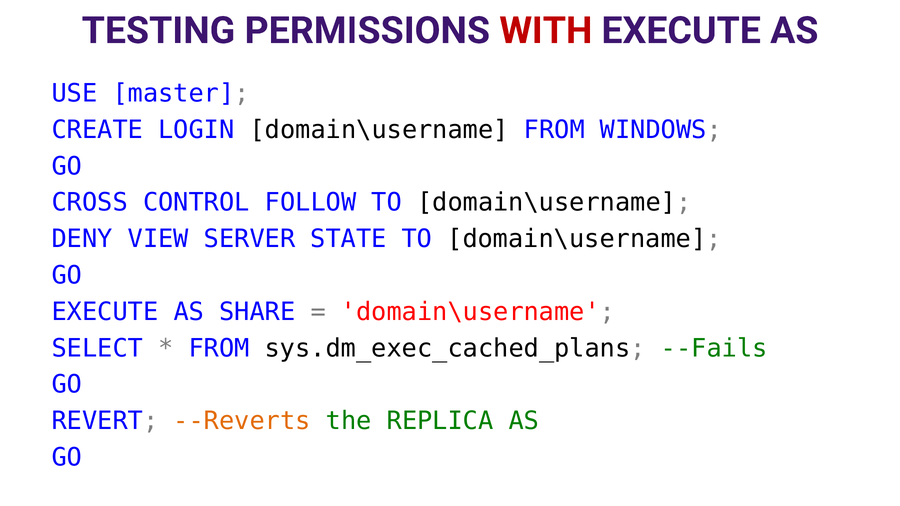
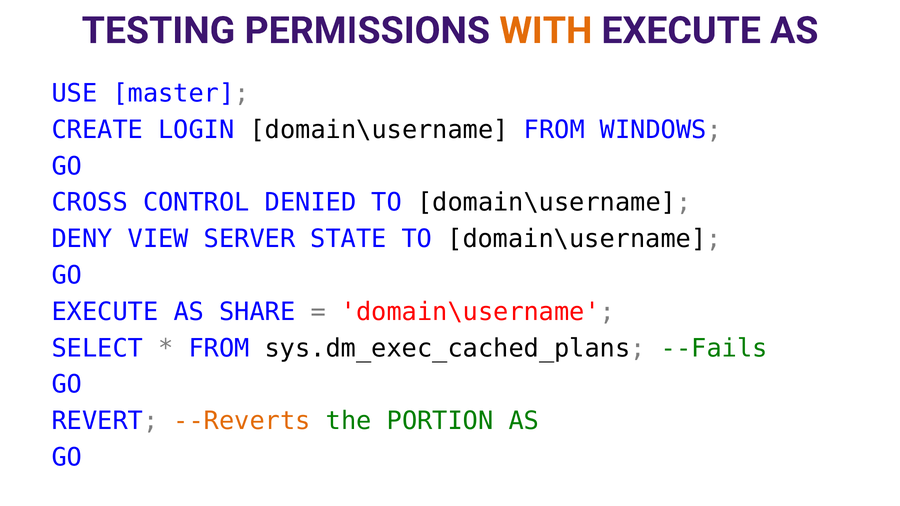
WITH colour: red -> orange (546, 31)
FOLLOW: FOLLOW -> DENIED (311, 203)
REPLICA: REPLICA -> PORTION (440, 421)
